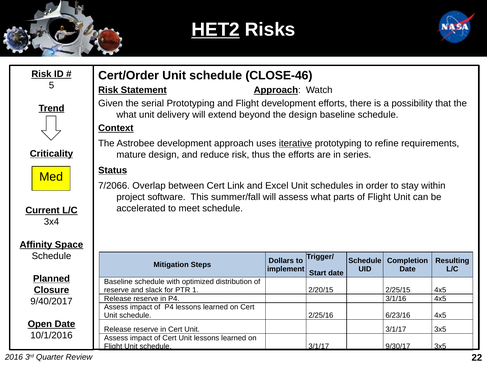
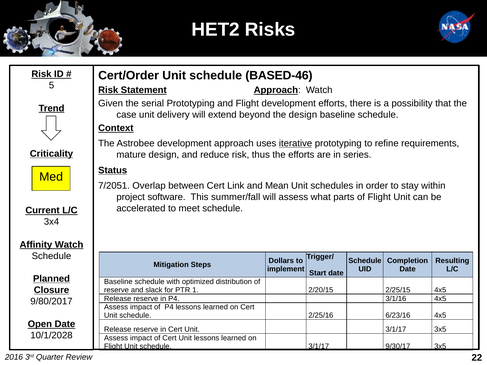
HET2 underline: present -> none (216, 30)
CLOSE-46: CLOSE-46 -> BASED-46 (279, 76)
what: what -> case (126, 115)
7/2066: 7/2066 -> 7/2051 (114, 186)
Excel: Excel -> Mean (277, 186)
Affinity Space: Space -> Watch (69, 245)
9/40/2017: 9/40/2017 -> 9/80/2017 (51, 302)
10/1/2016: 10/1/2016 -> 10/1/2028 (51, 336)
